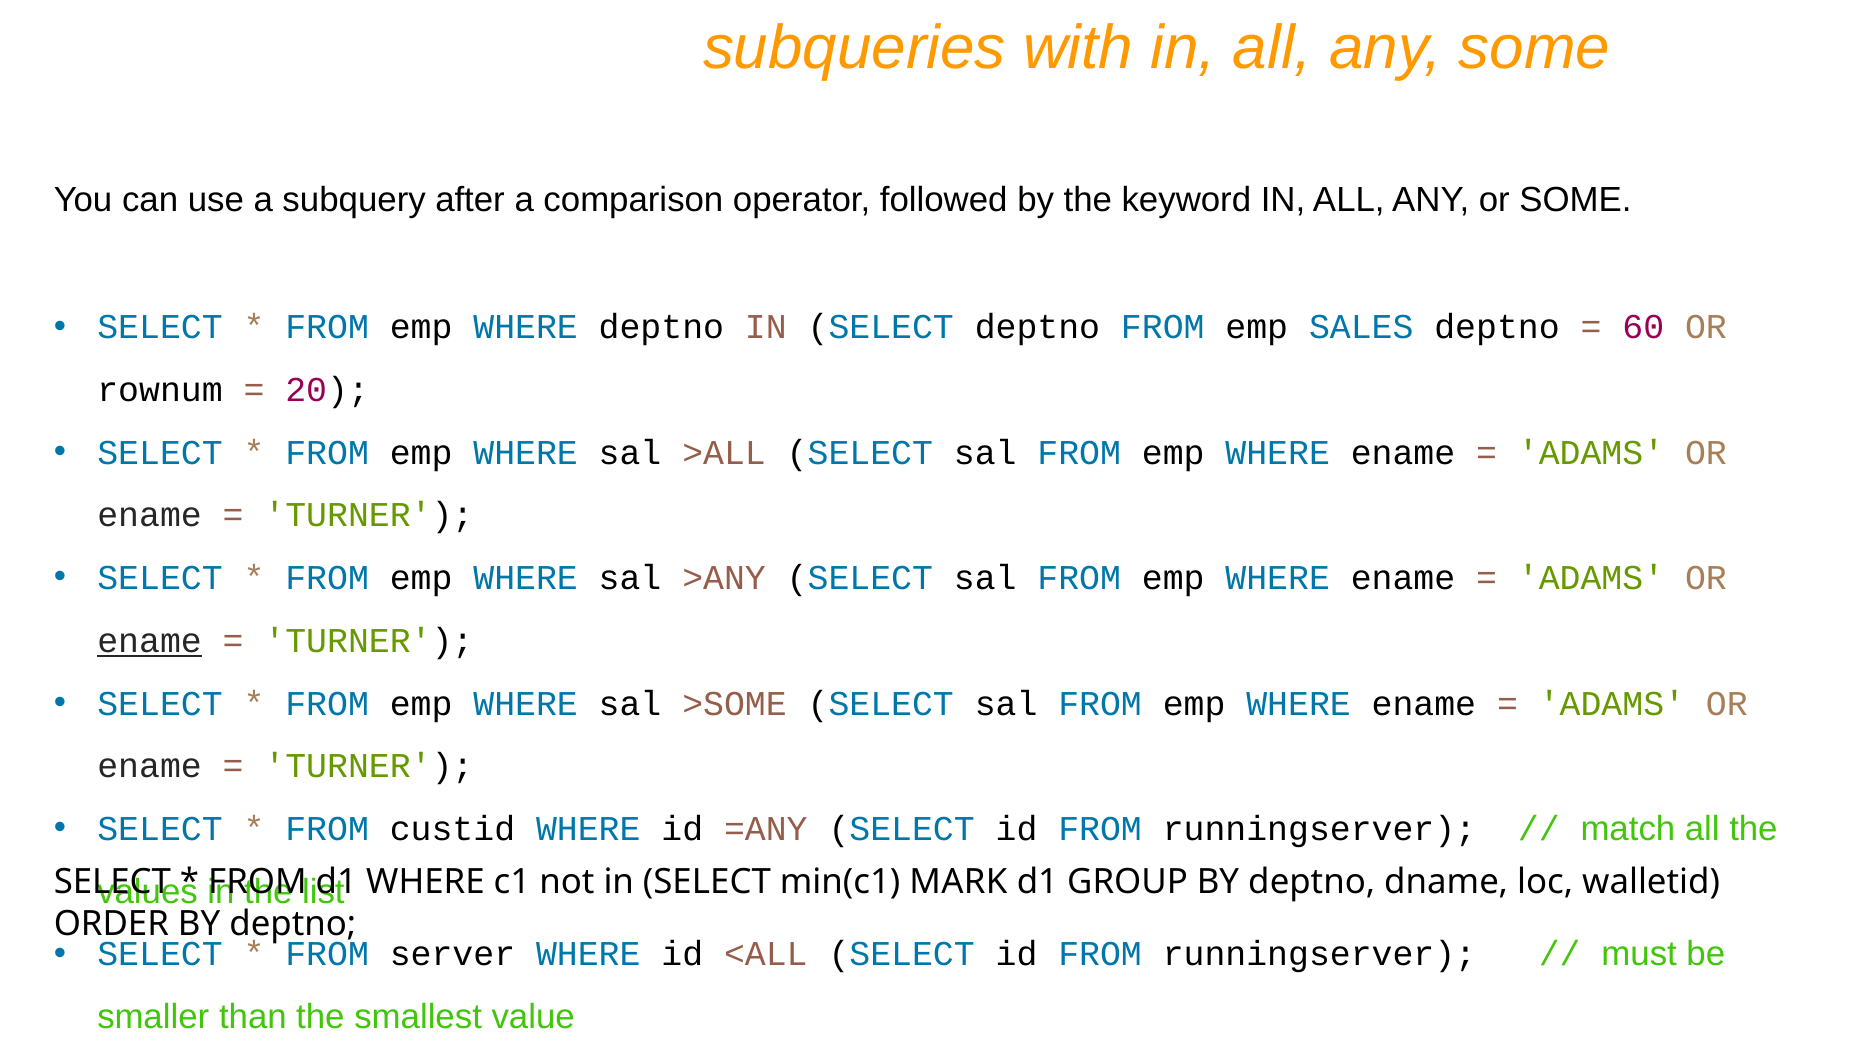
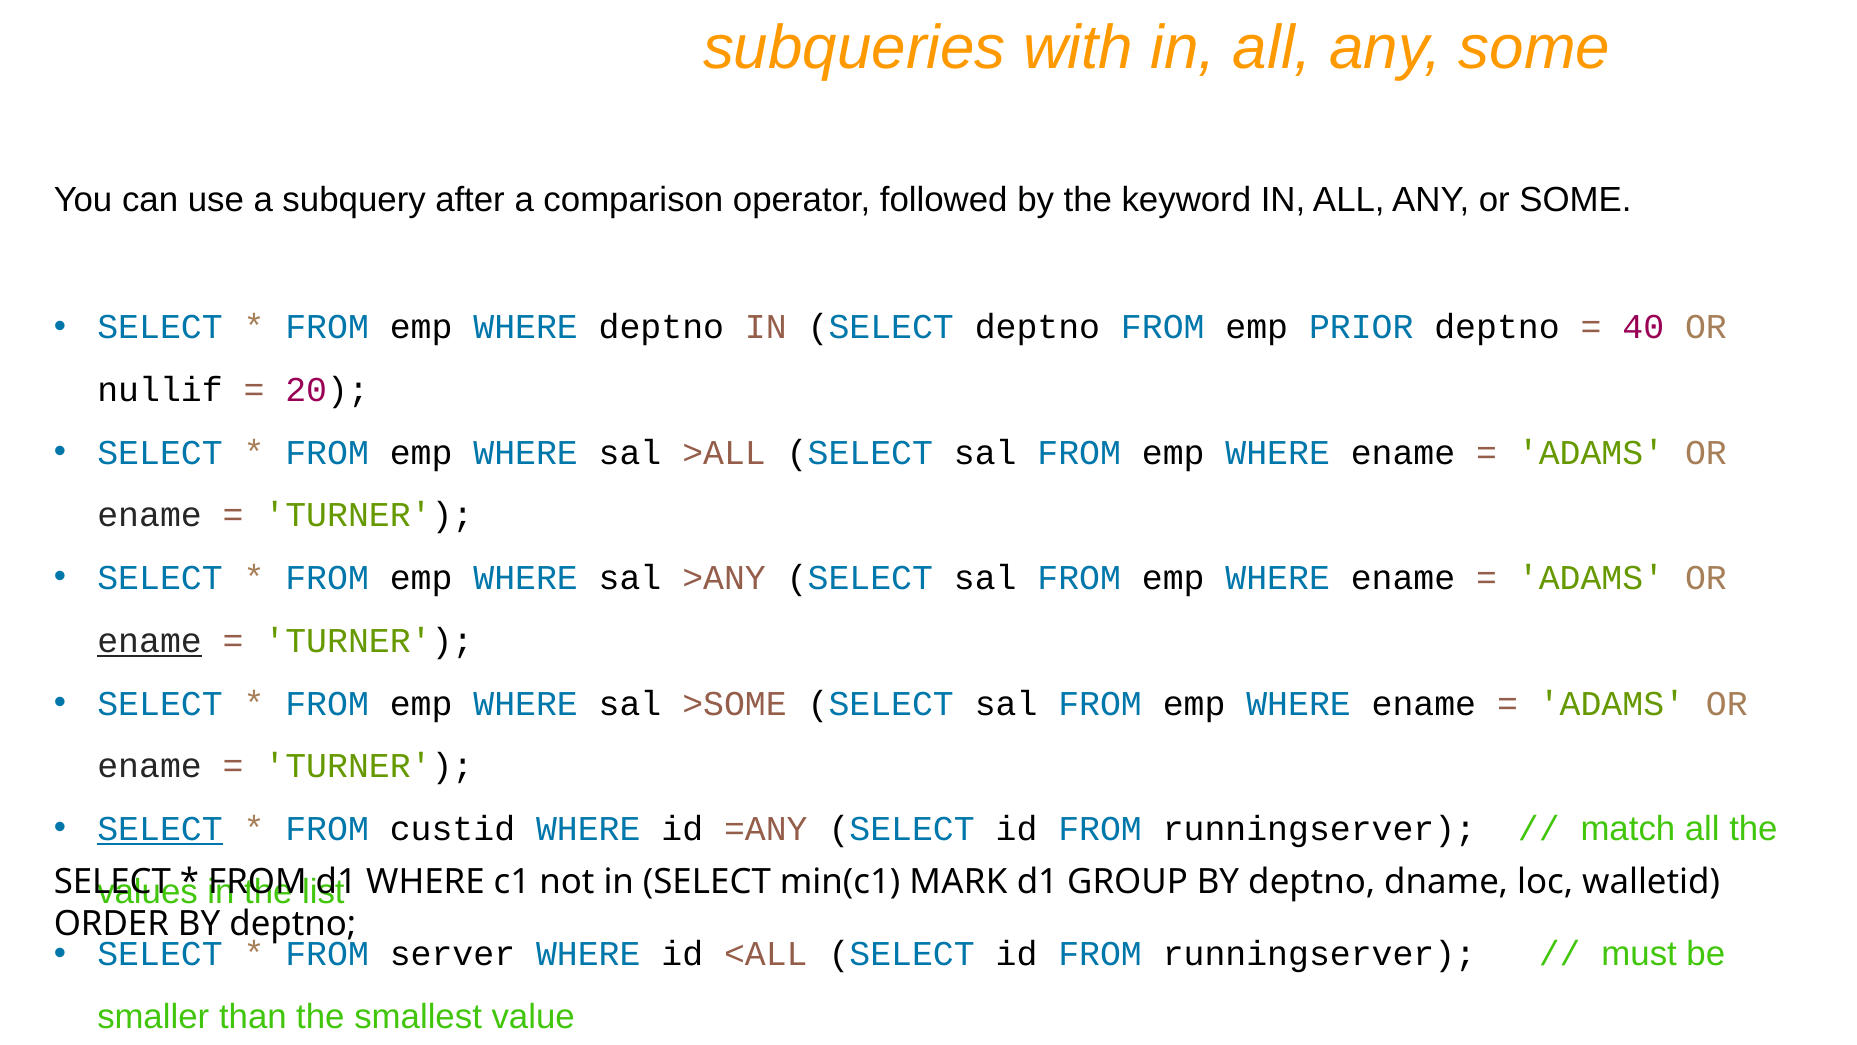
SALES: SALES -> PRIOR (1361, 327)
60: 60 -> 40 (1643, 327)
rownum: rownum -> nullif (160, 390)
SELECT underline: none -> present (160, 829)
